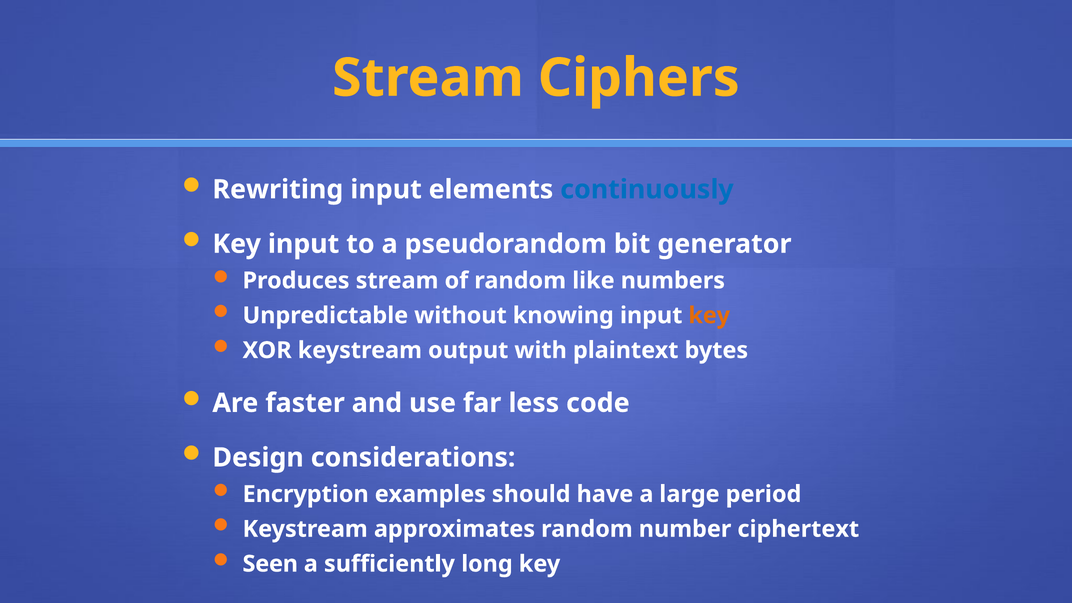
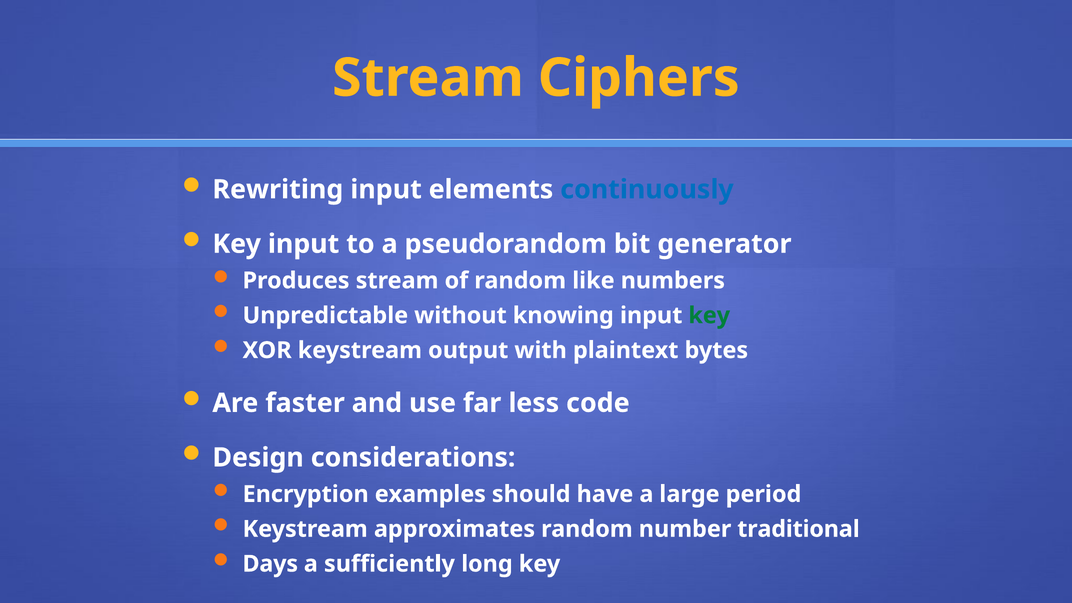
key colour: orange -> green (709, 315)
ciphertext: ciphertext -> traditional (798, 529)
Seen: Seen -> Days (270, 564)
